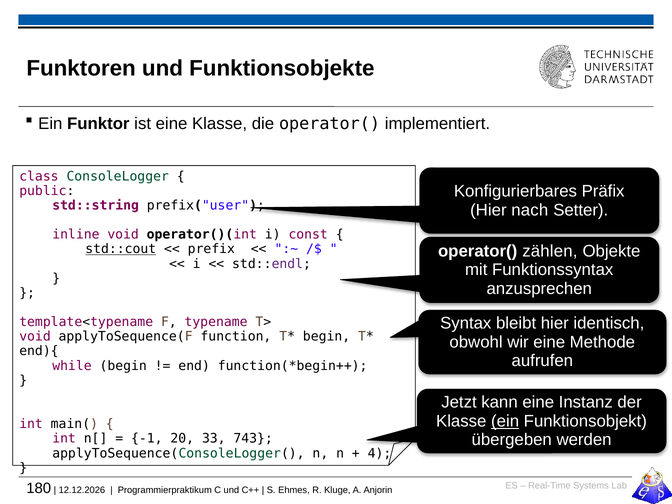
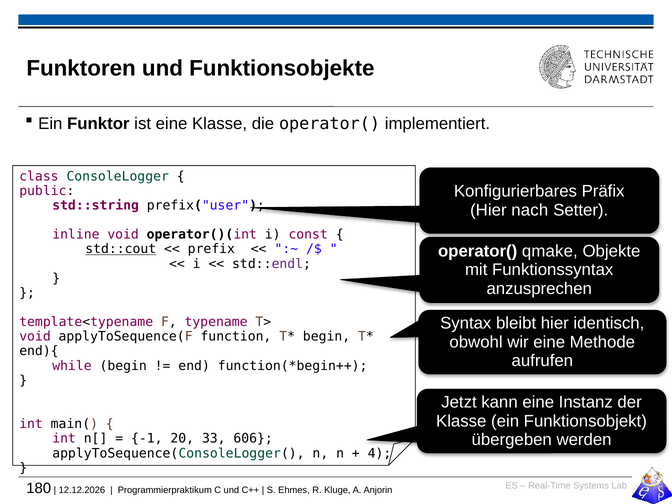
zählen: zählen -> qmake (550, 251)
ein underline: present -> none (505, 421)
743: 743 -> 606 (253, 439)
